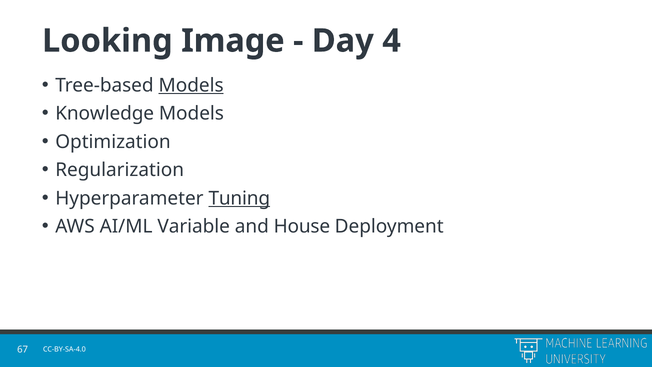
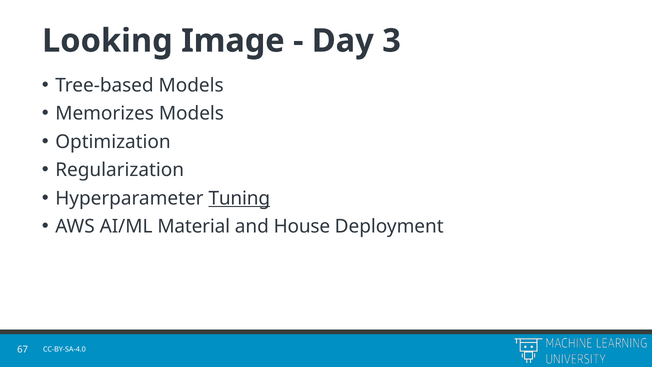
4: 4 -> 3 (392, 41)
Models underline: present -> none (191, 85)
Knowledge: Knowledge -> Memorizes (105, 113)
Variable: Variable -> Material (194, 227)
